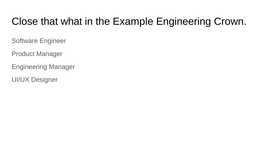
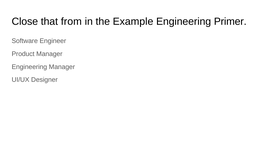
what: what -> from (71, 21)
Crown: Crown -> Primer (230, 21)
